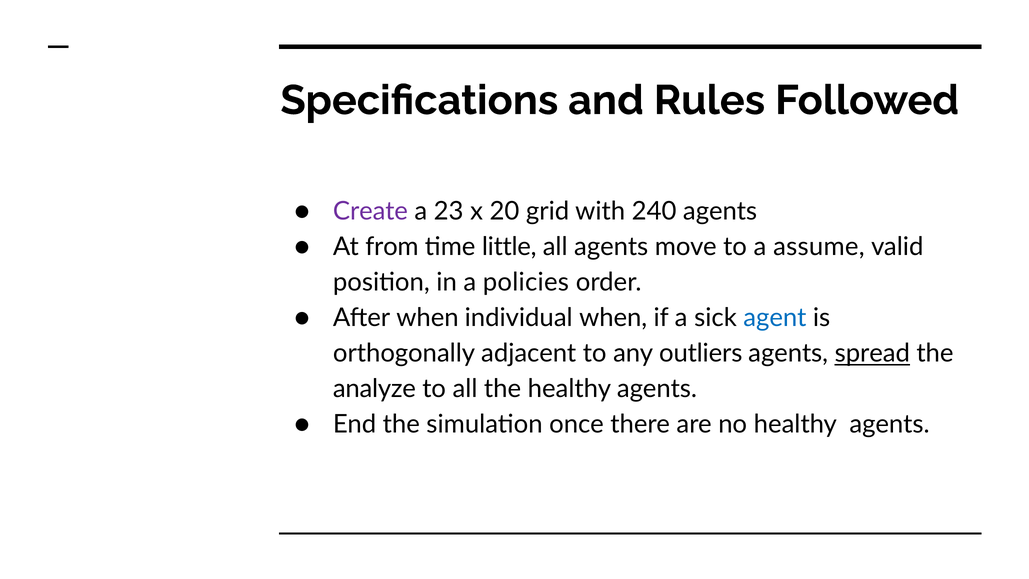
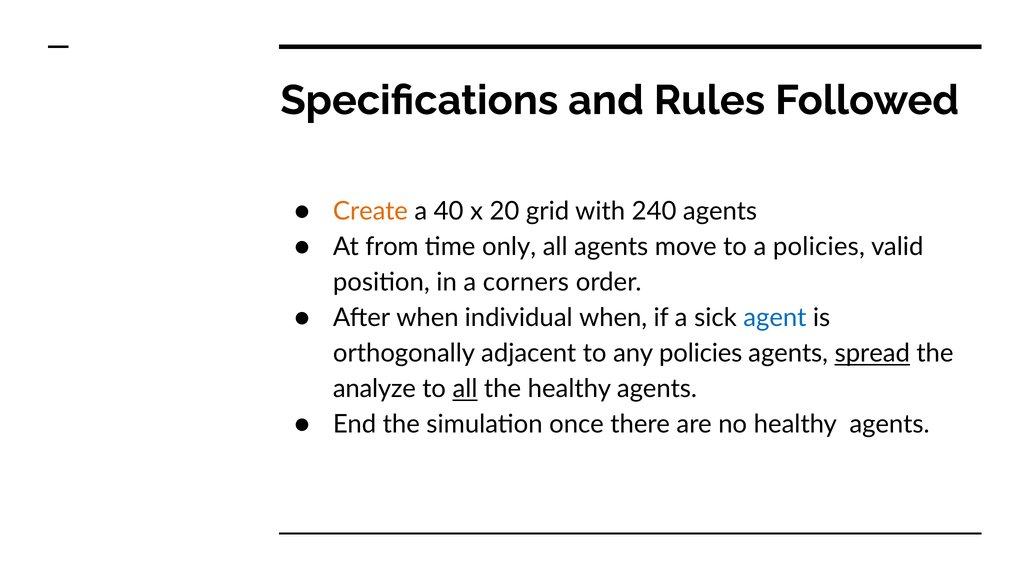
Create colour: purple -> orange (370, 211)
23: 23 -> 40 (449, 211)
little: little -> only (509, 247)
a assume: assume -> policies (819, 247)
policies: policies -> corners (526, 282)
any outliers: outliers -> policies (701, 353)
all underline: none -> present (465, 389)
